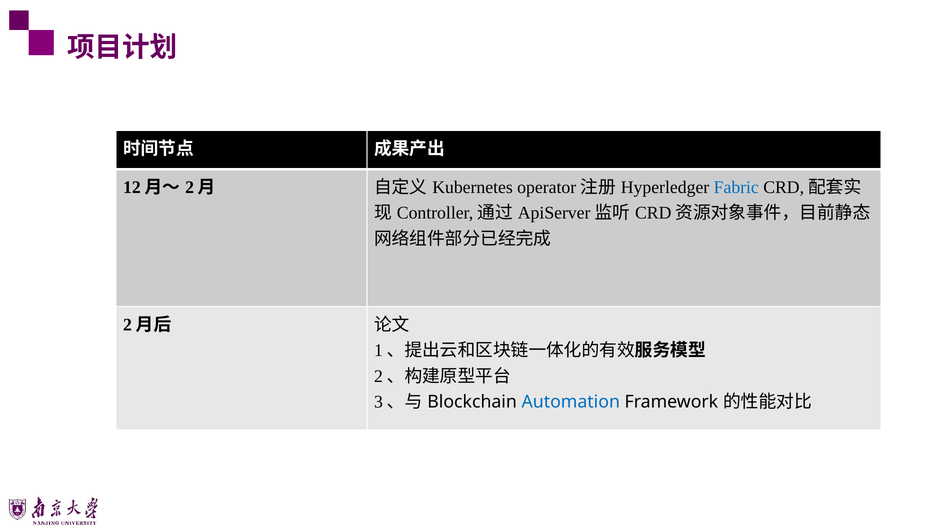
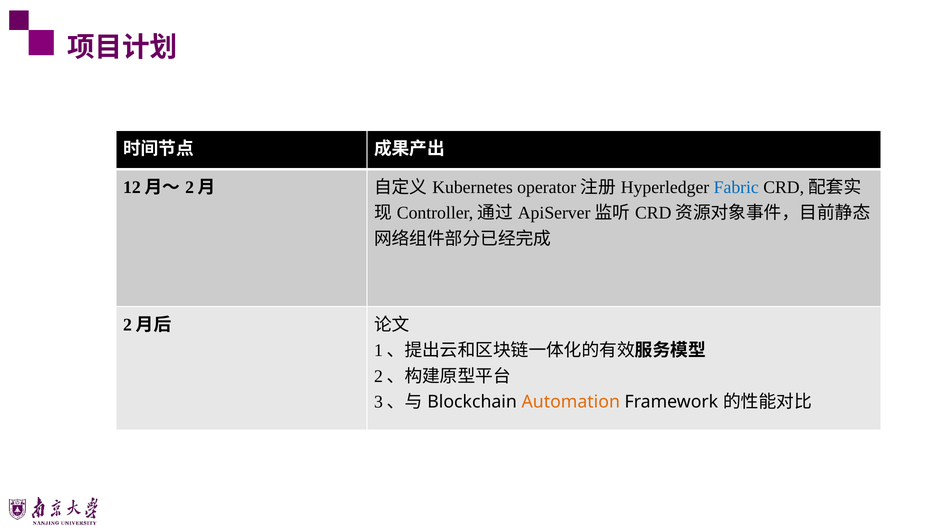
Automation colour: blue -> orange (571, 402)
